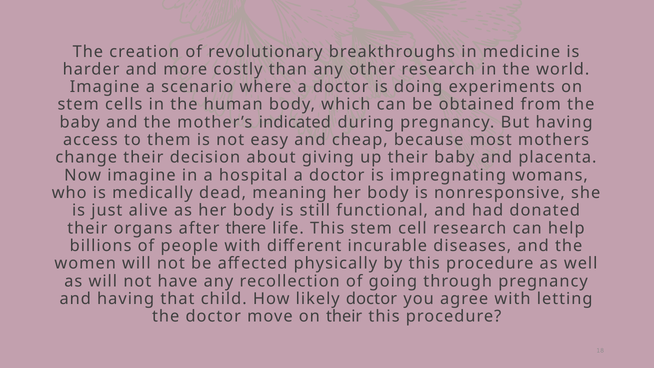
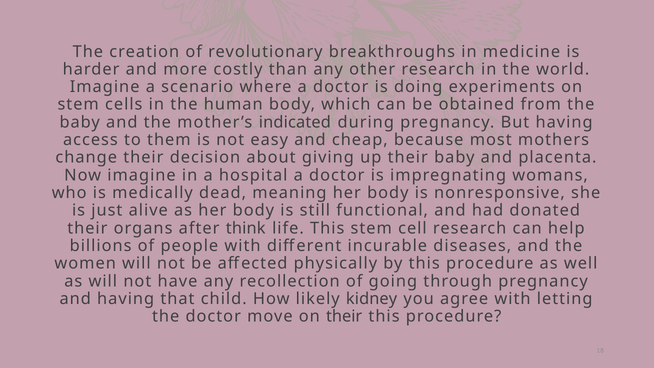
there: there -> think (246, 228)
likely doctor: doctor -> kidney (372, 299)
